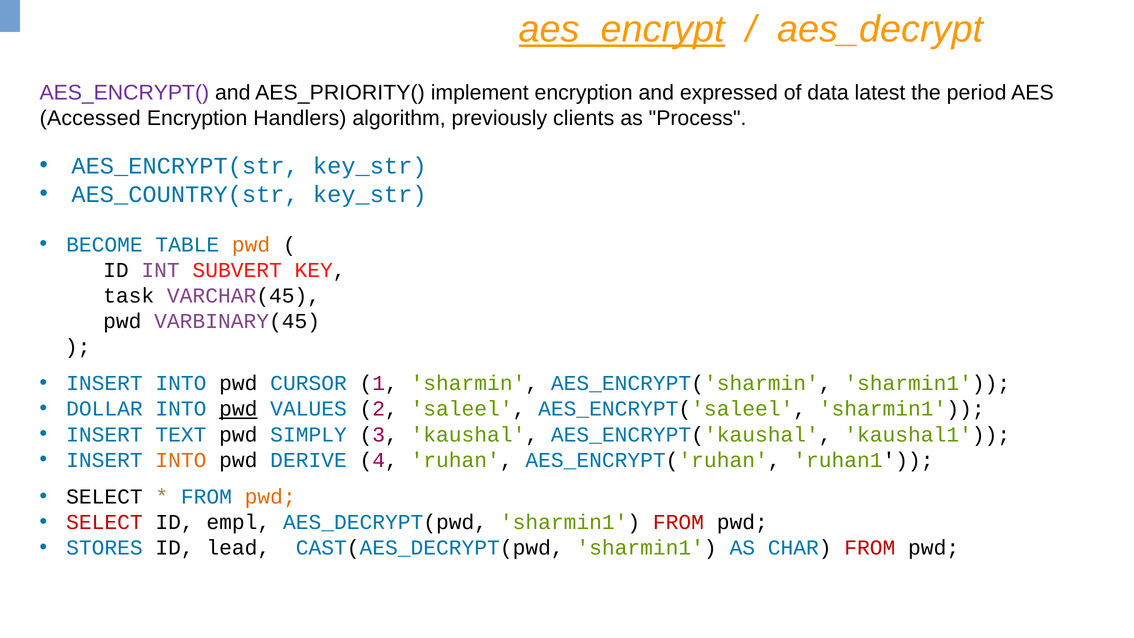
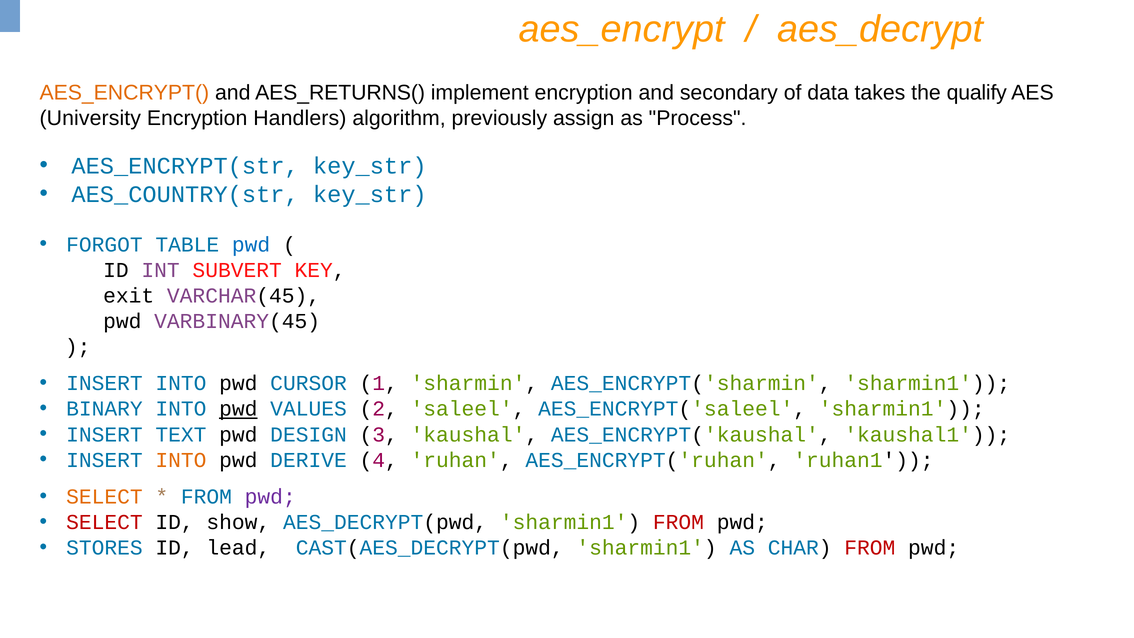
aes_encrypt underline: present -> none (622, 30)
AES_ENCRYPT( colour: purple -> orange (124, 93)
AES_PRIORITY(: AES_PRIORITY( -> AES_RETURNS( (340, 93)
expressed: expressed -> secondary (729, 93)
latest: latest -> takes (880, 93)
period: period -> qualify (977, 93)
Accessed: Accessed -> University (90, 118)
clients: clients -> assign (584, 118)
BECOME: BECOME -> FORGOT (104, 244)
pwd colour: orange -> blue (251, 244)
task: task -> exit (129, 296)
DOLLAR: DOLLAR -> BINARY (104, 409)
SIMPLY: SIMPLY -> DESIGN (309, 434)
SELECT colour: black -> orange (104, 497)
pwd colour: orange -> purple (270, 497)
empl: empl -> show (238, 522)
